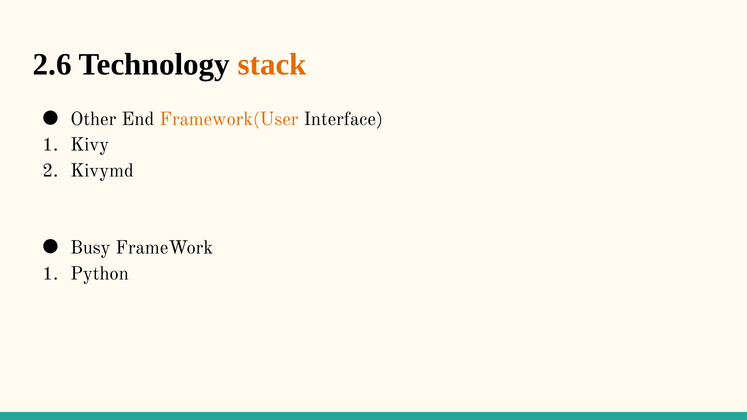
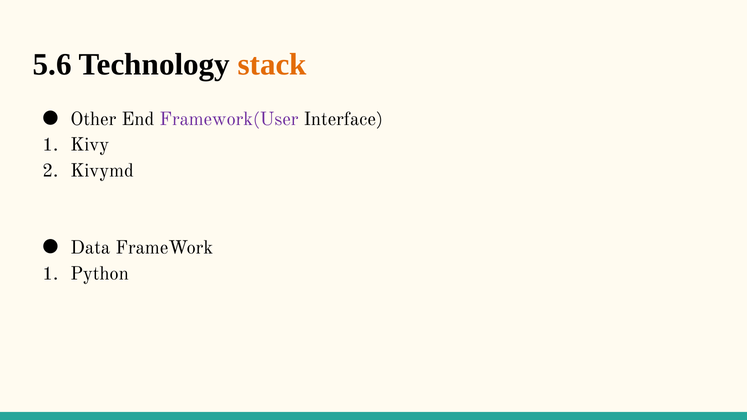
2.6: 2.6 -> 5.6 (52, 65)
Framework(User colour: orange -> purple (229, 119)
Busy: Busy -> Data (90, 248)
